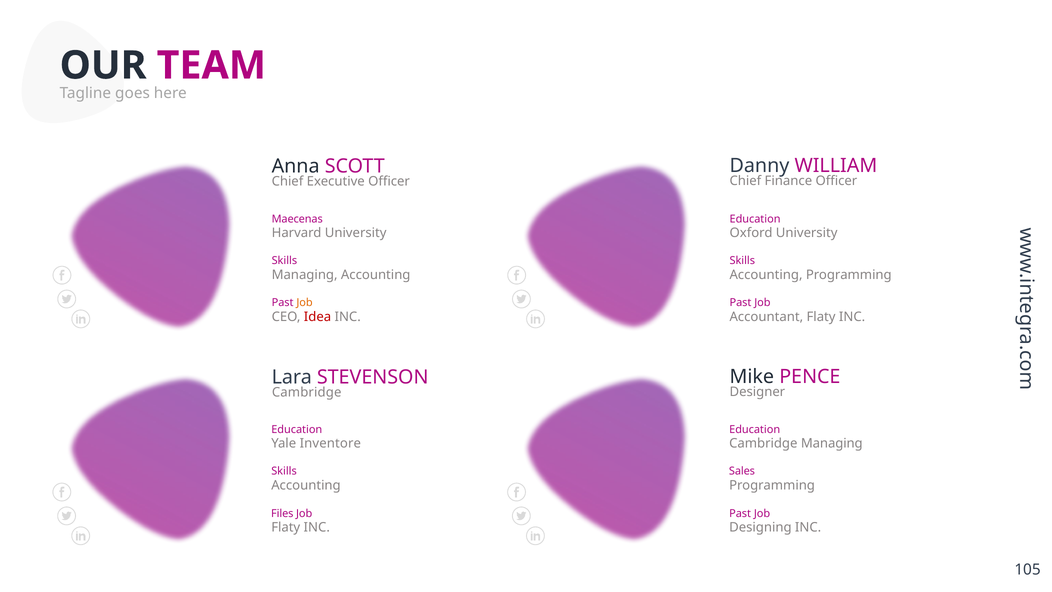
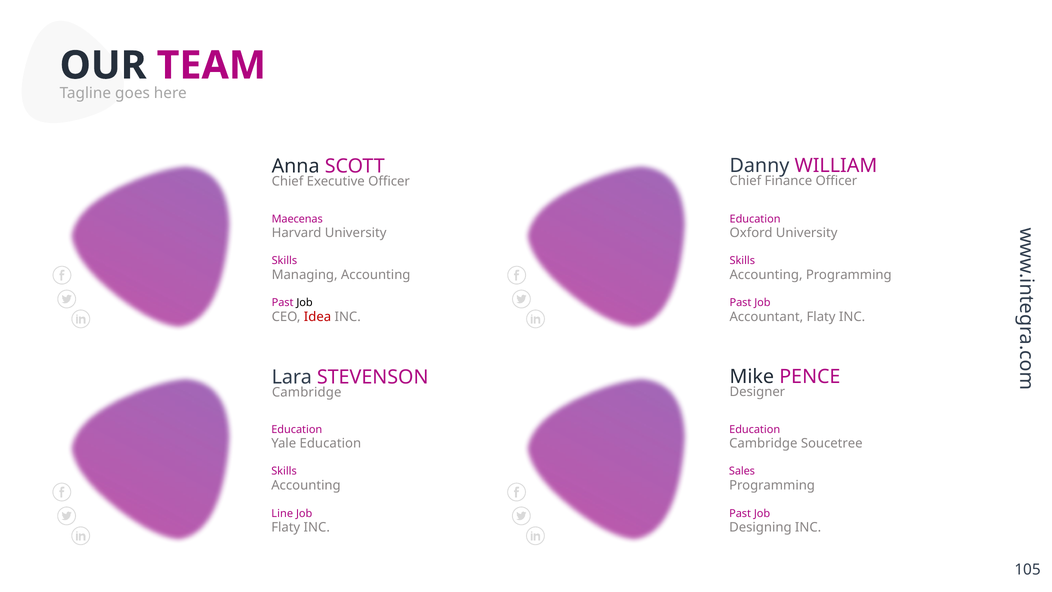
Job colour: orange -> black (305, 303)
Yale Inventore: Inventore -> Education (330, 443)
Cambridge Managing: Managing -> Soucetree (832, 443)
Files: Files -> Line (282, 513)
